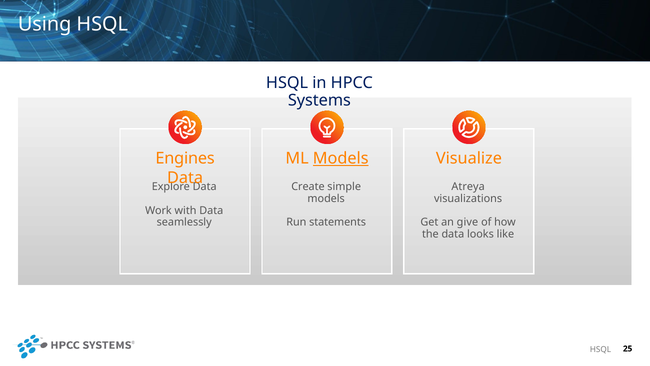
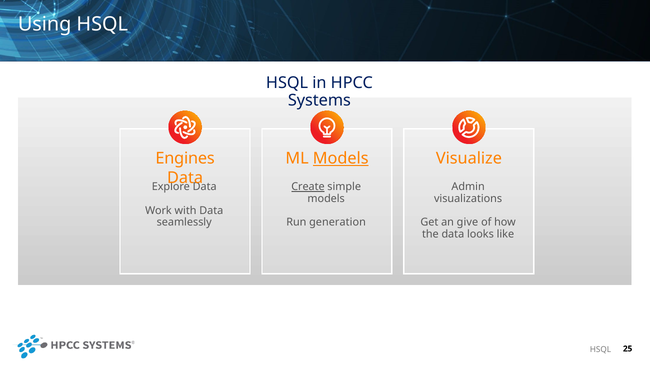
Create underline: none -> present (308, 187)
Atreya: Atreya -> Admin (468, 187)
statements: statements -> generation (337, 222)
